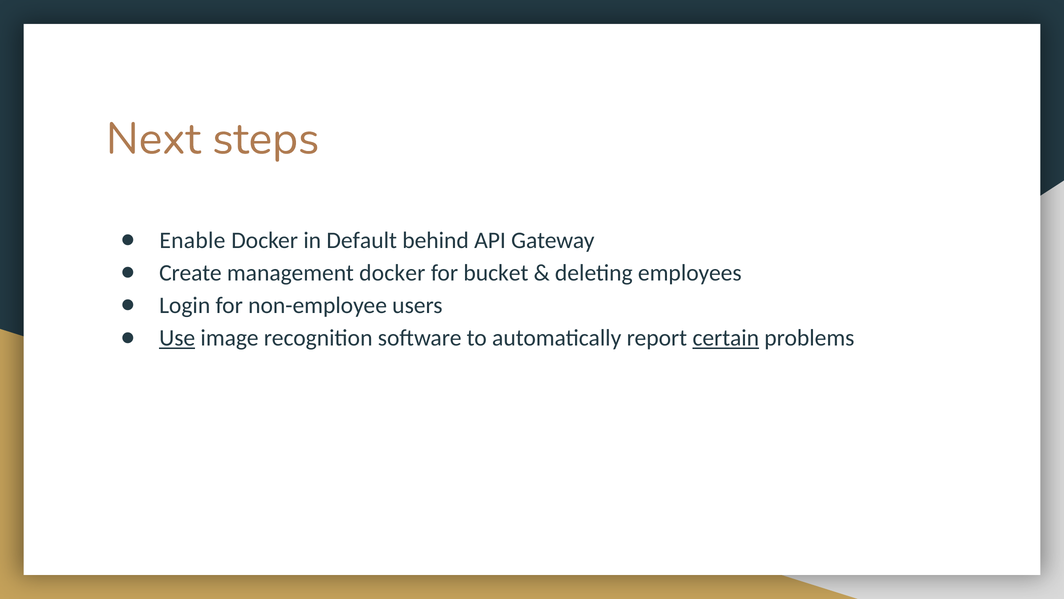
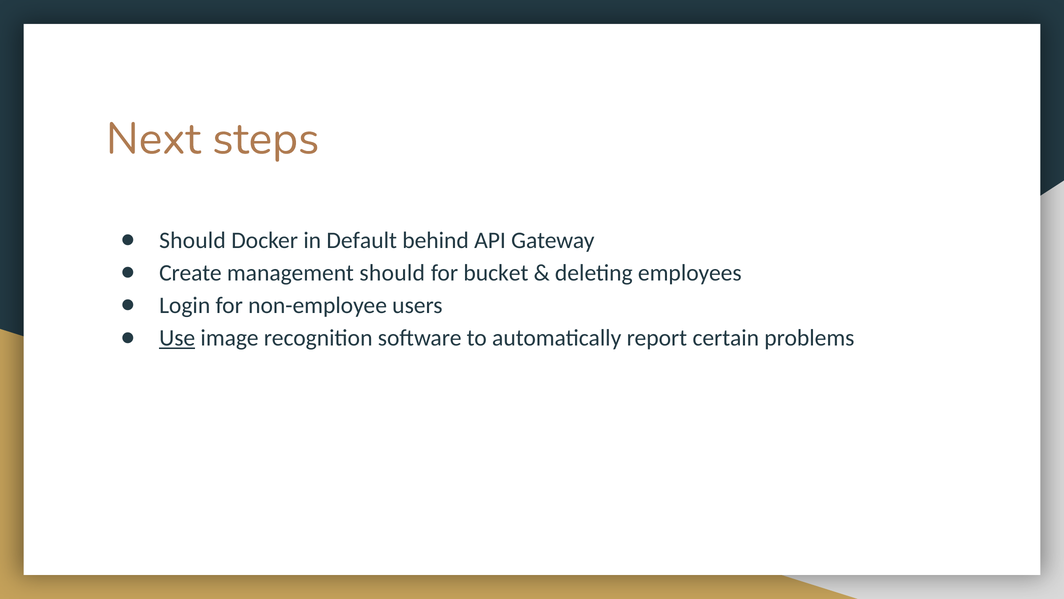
Enable: Enable -> Should (192, 240)
management docker: docker -> should (392, 273)
certain underline: present -> none (726, 338)
